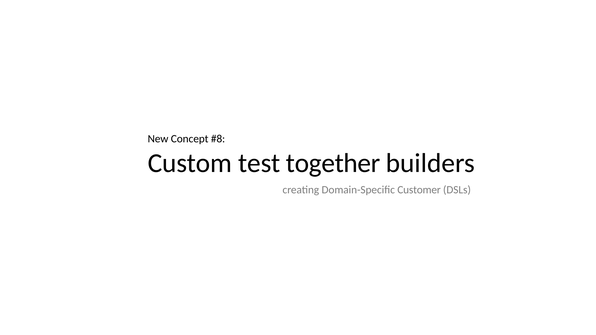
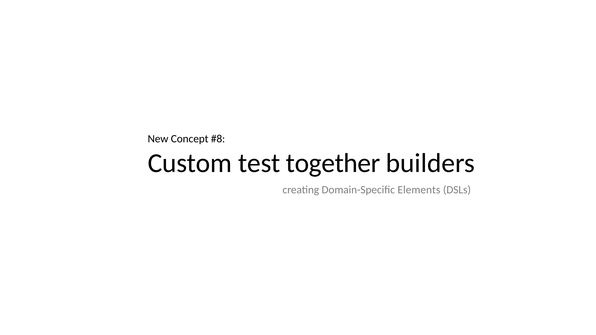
Customer: Customer -> Elements (419, 190)
